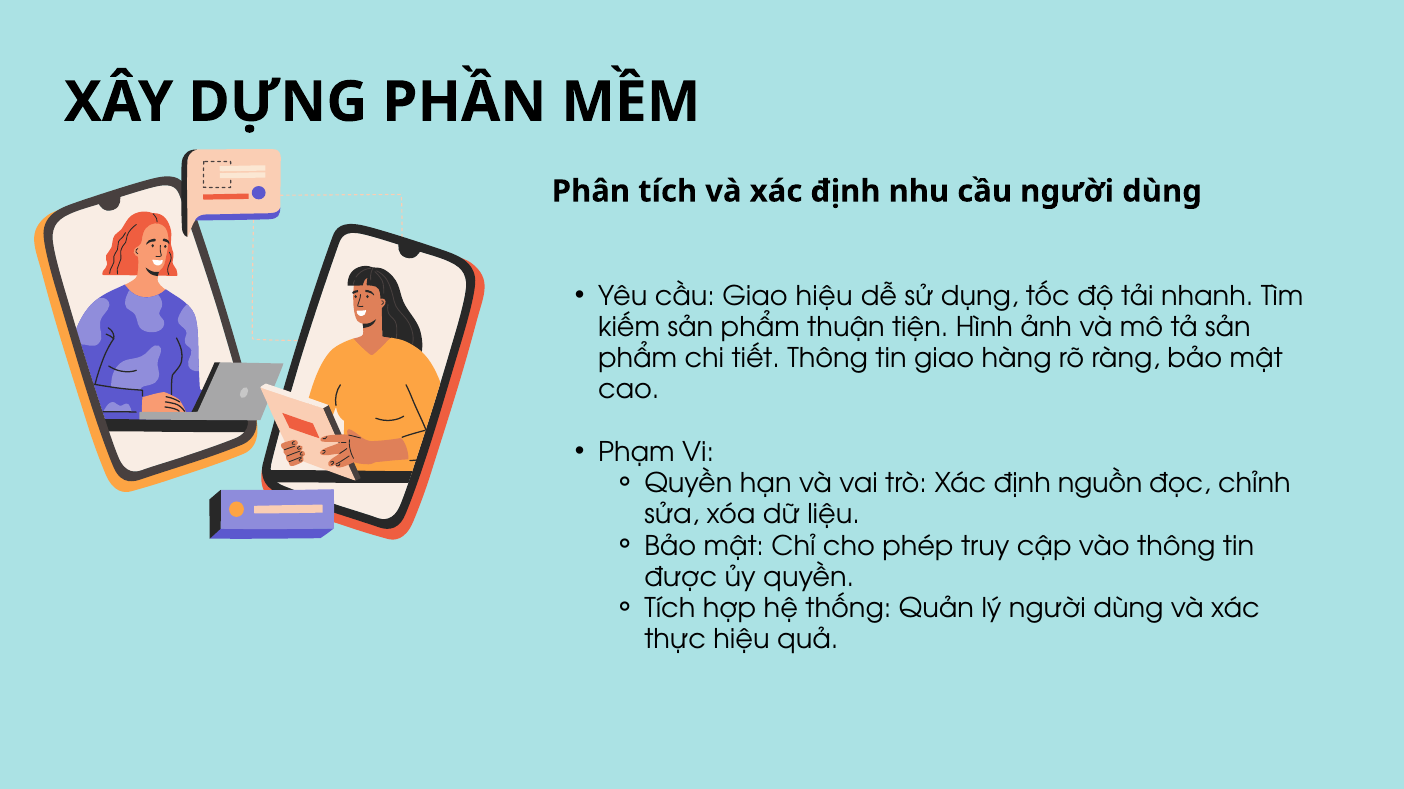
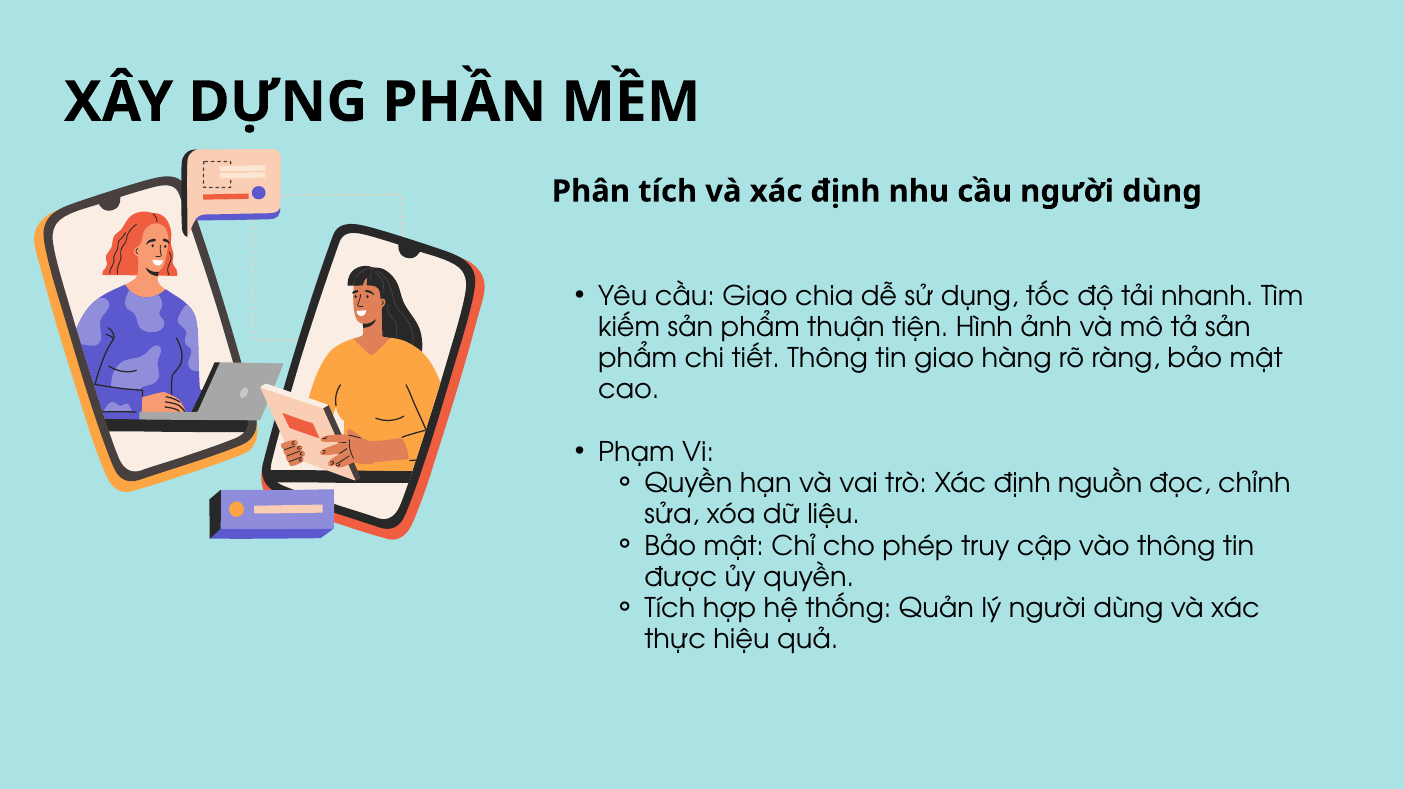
Giao hiệu: hiệu -> chia (824, 296)
